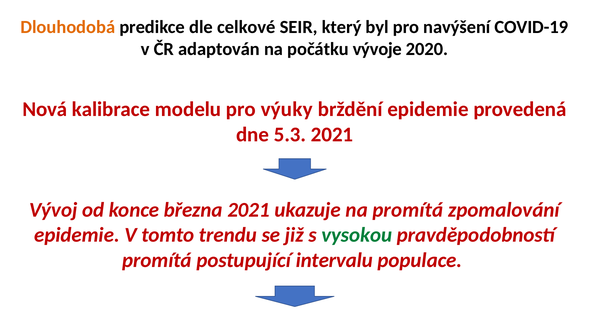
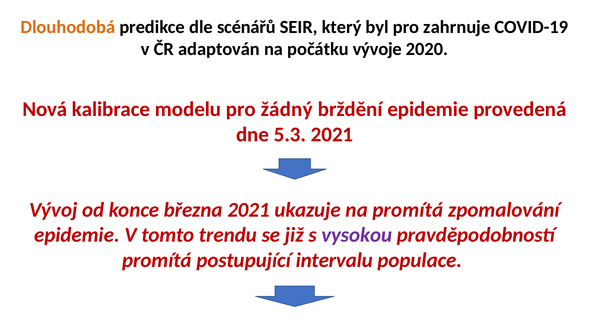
celkové: celkové -> scénářů (246, 27)
navýšení: navýšení -> zahrnuje (457, 27)
výuky: výuky -> žádný (287, 109)
vysokou colour: green -> purple (357, 235)
